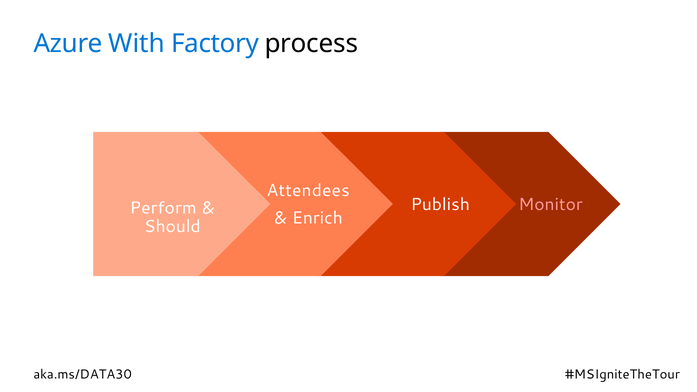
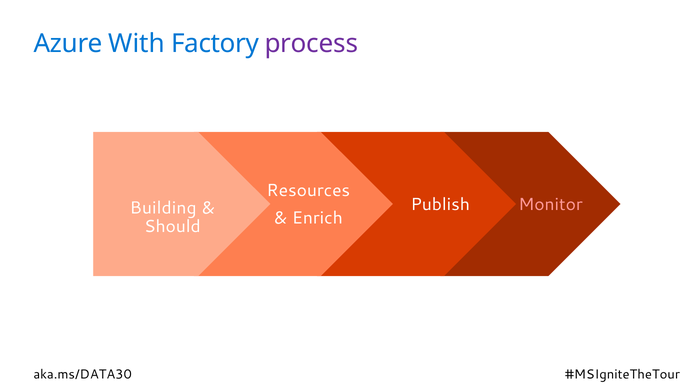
process colour: black -> purple (311, 44)
Attendees: Attendees -> Resources (308, 191)
Perform: Perform -> Building (163, 208)
